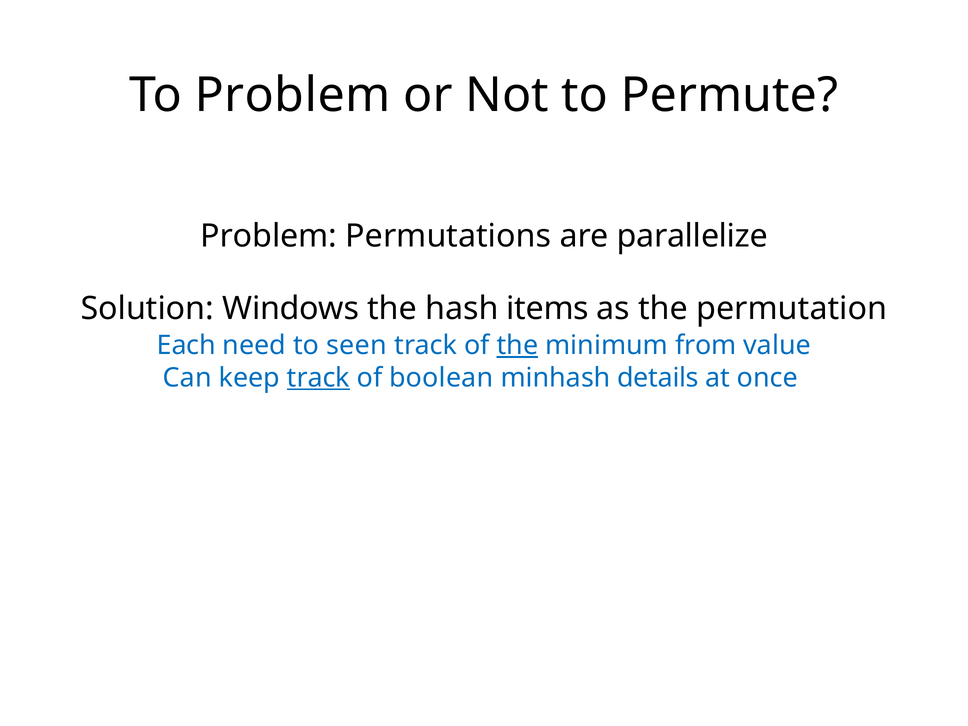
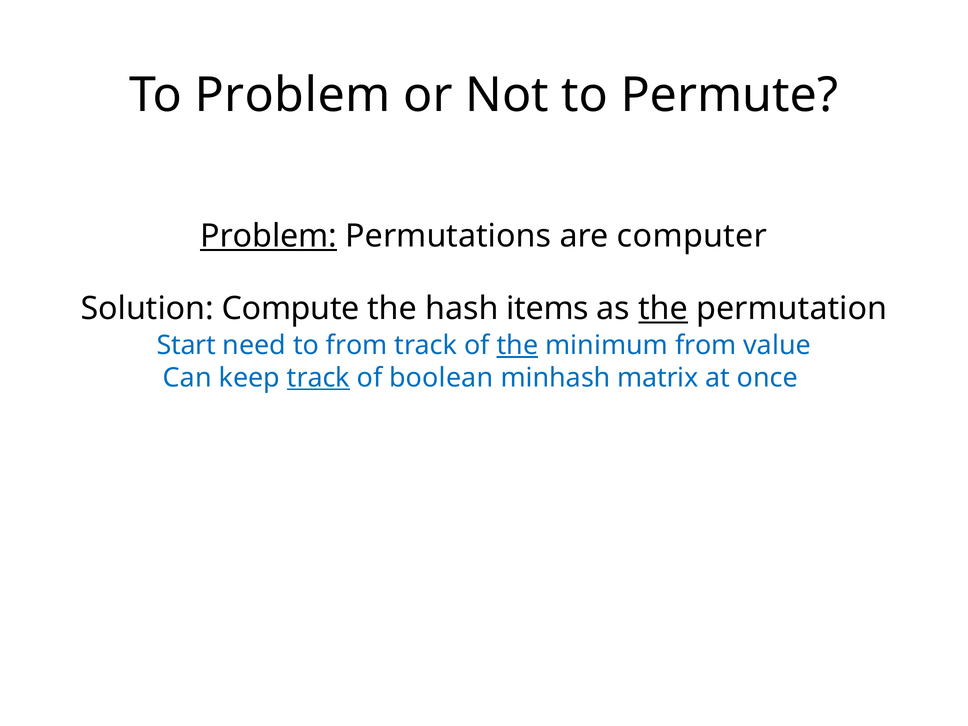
Problem underline: none -> present (269, 236)
parallelize: parallelize -> computer (692, 236)
Windows: Windows -> Compute (291, 309)
the underline: none -> present (663, 309)
Each: Each -> Start (186, 345)
to seen: seen -> from (357, 345)
details: details -> matrix (658, 378)
